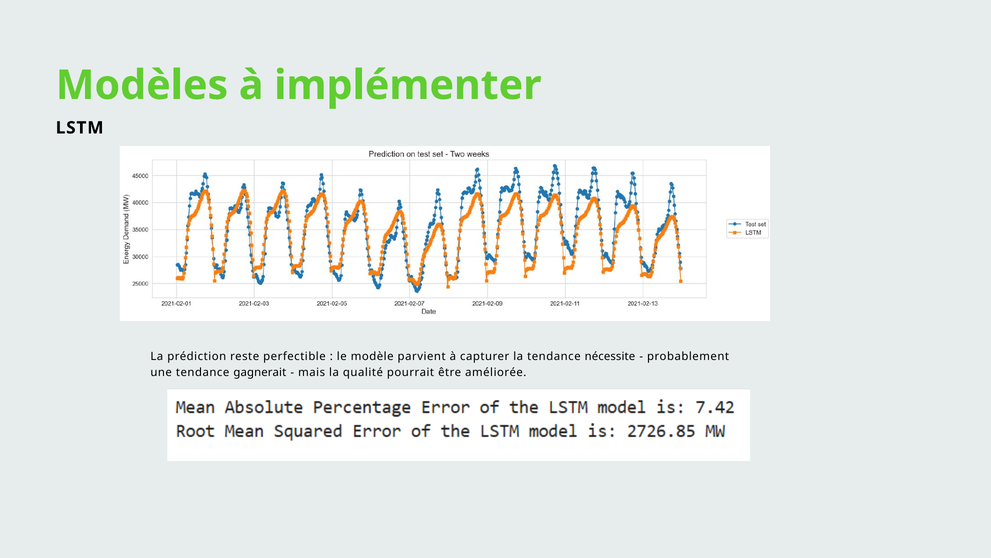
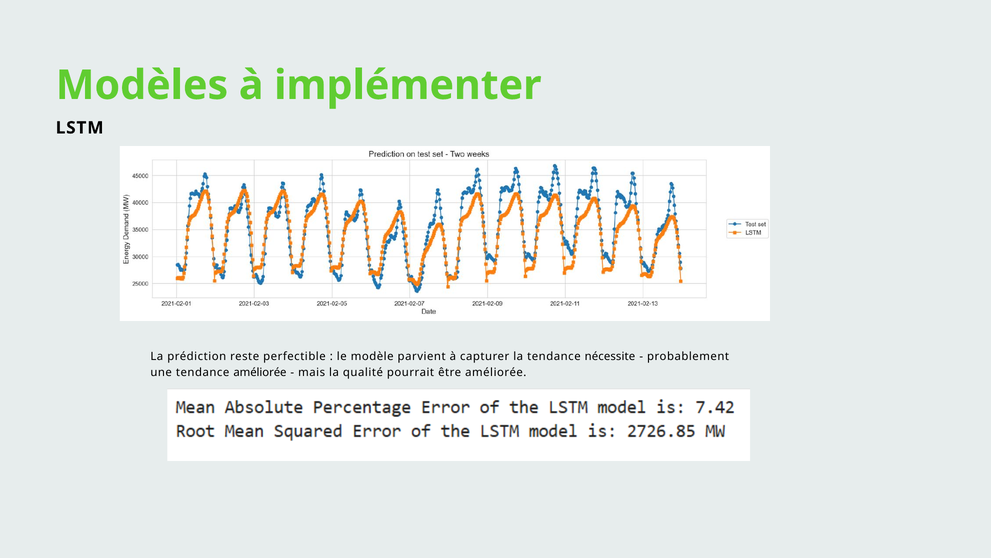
tendance gagnerait: gagnerait -> améliorée (260, 372)
